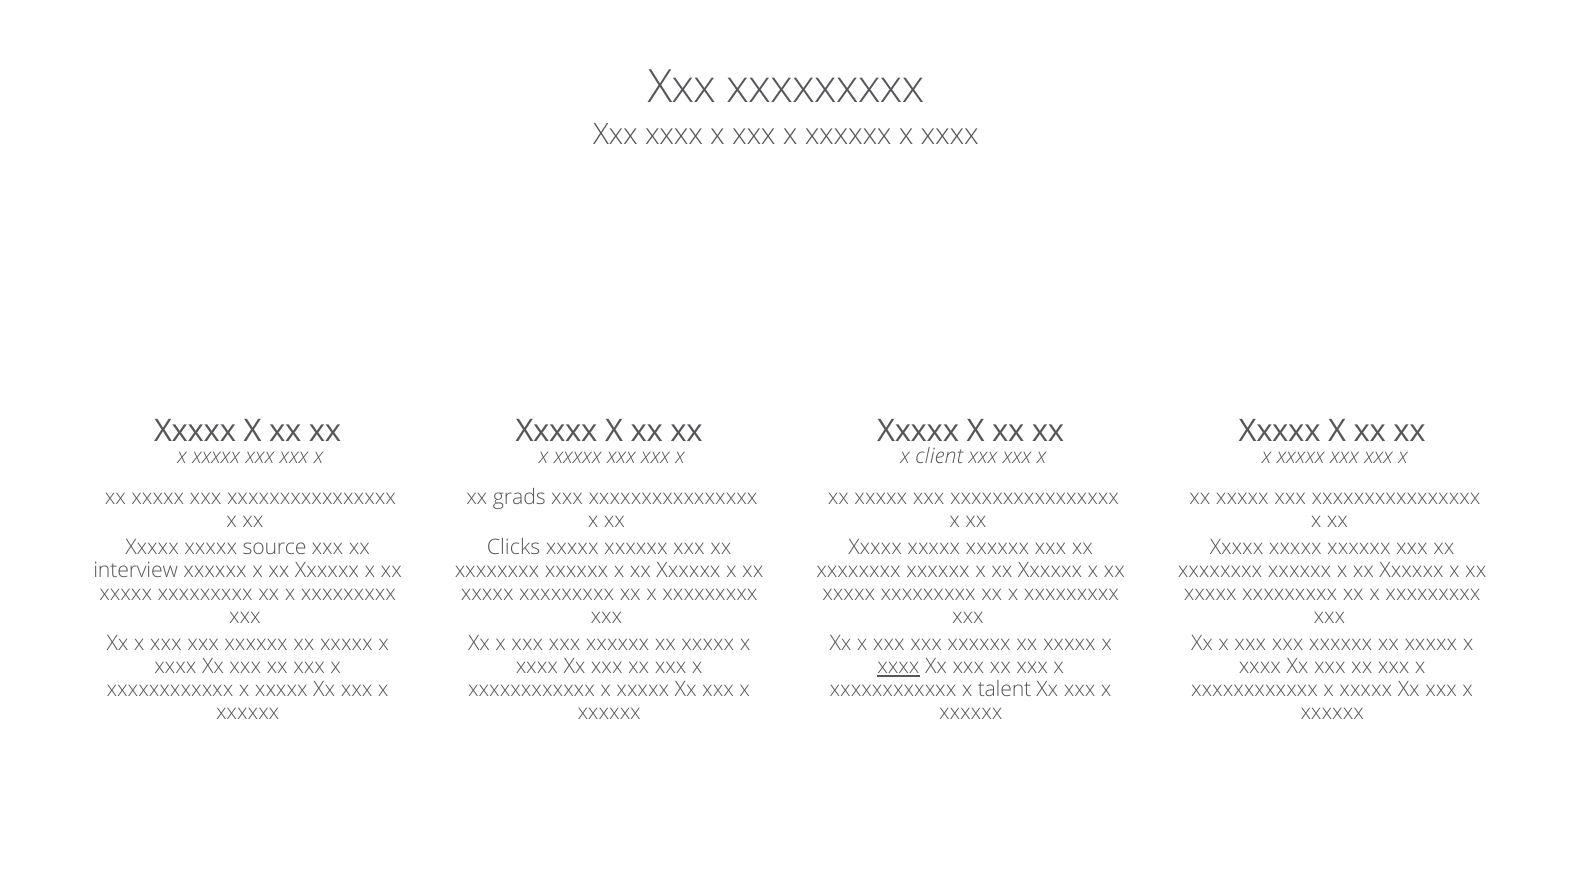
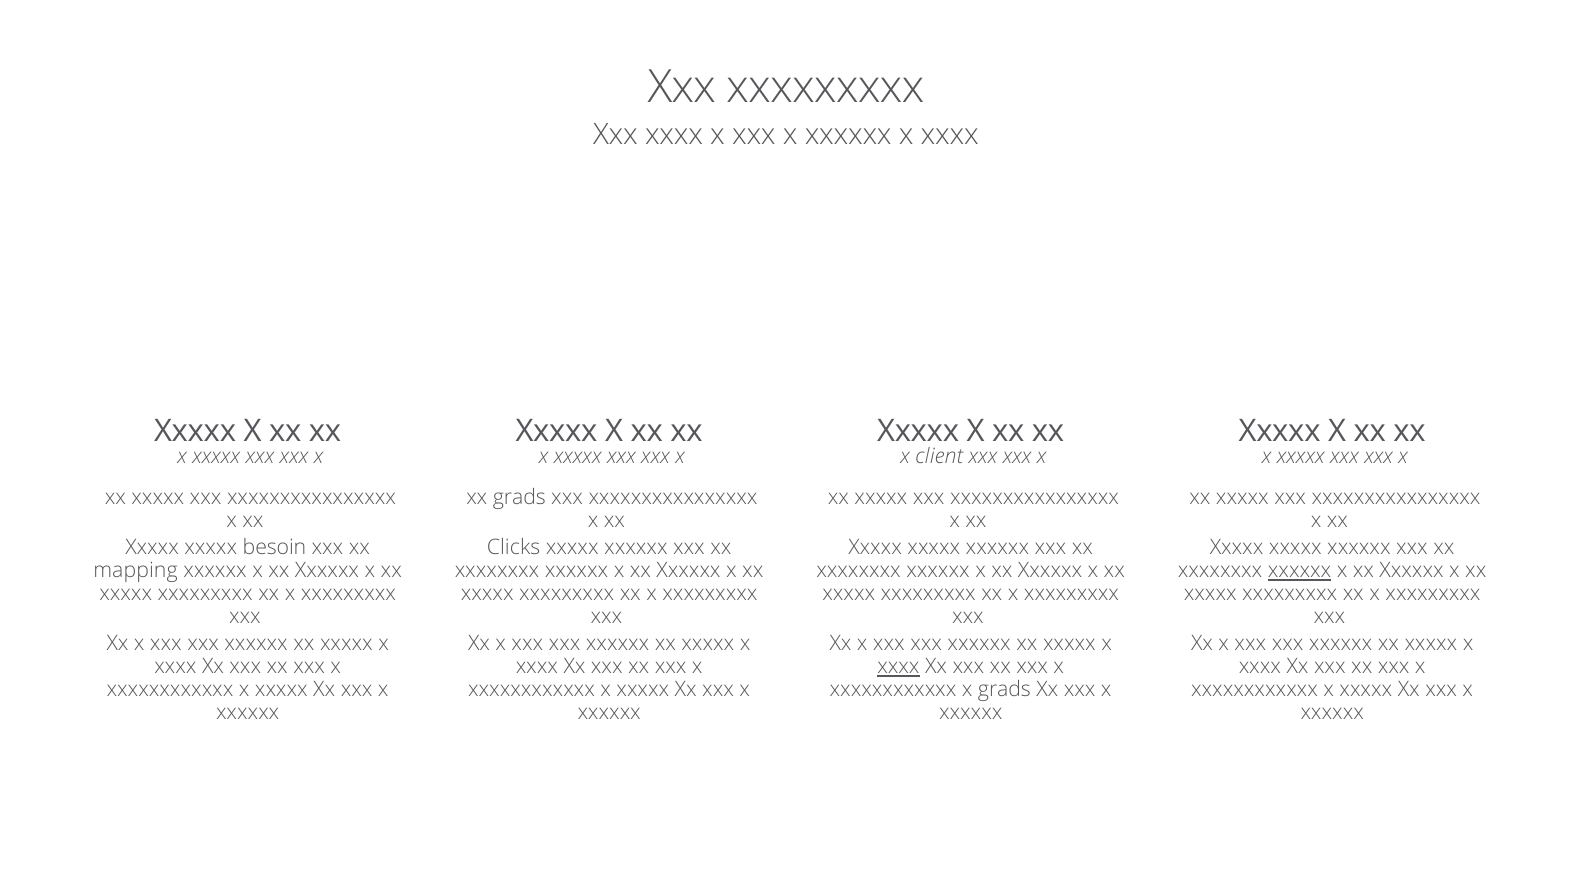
source: source -> besoin (274, 548)
interview: interview -> mapping (136, 571)
xxxxxx underline: none -> present (1300, 571)
x talent: talent -> grads (1004, 690)
